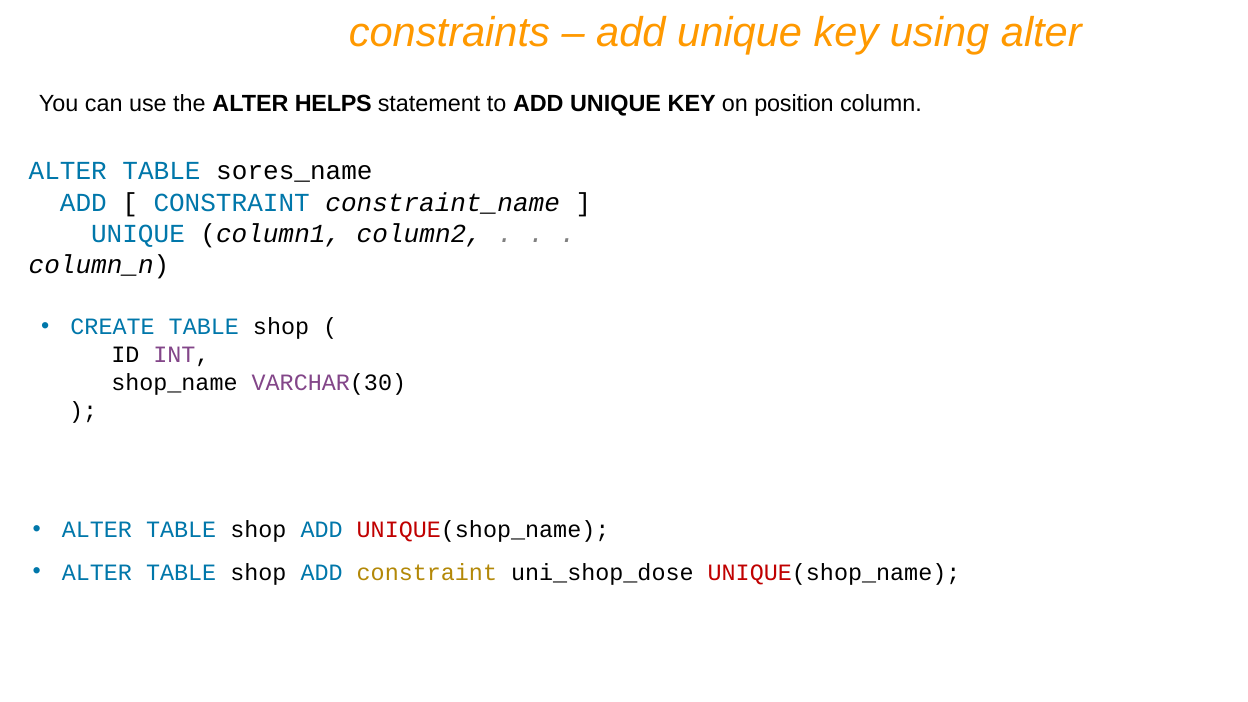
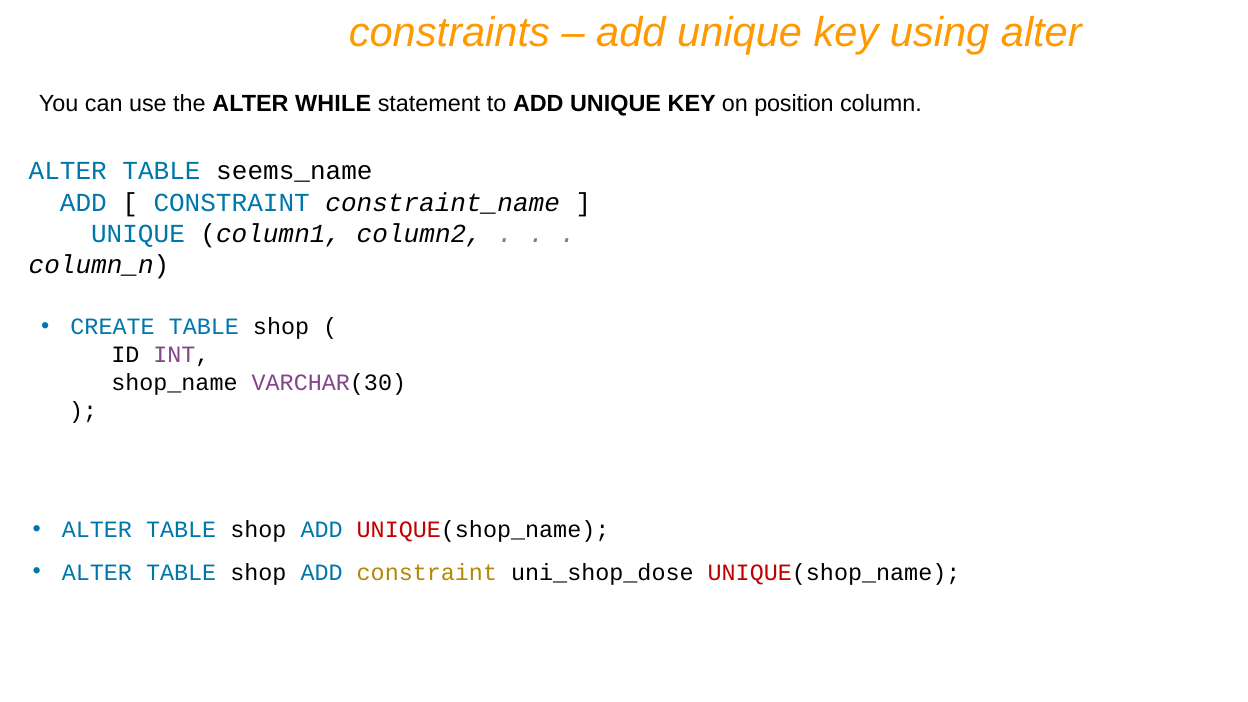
HELPS: HELPS -> WHILE (333, 104)
sores_name: sores_name -> seems_name (294, 171)
